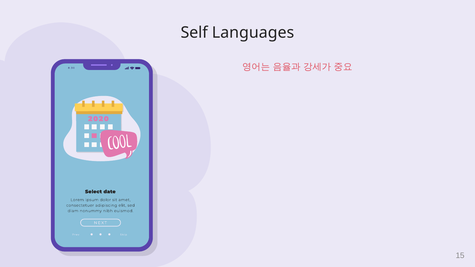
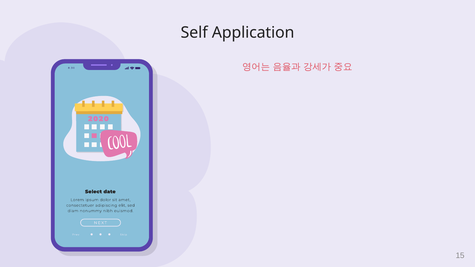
Languages: Languages -> Application (253, 33)
